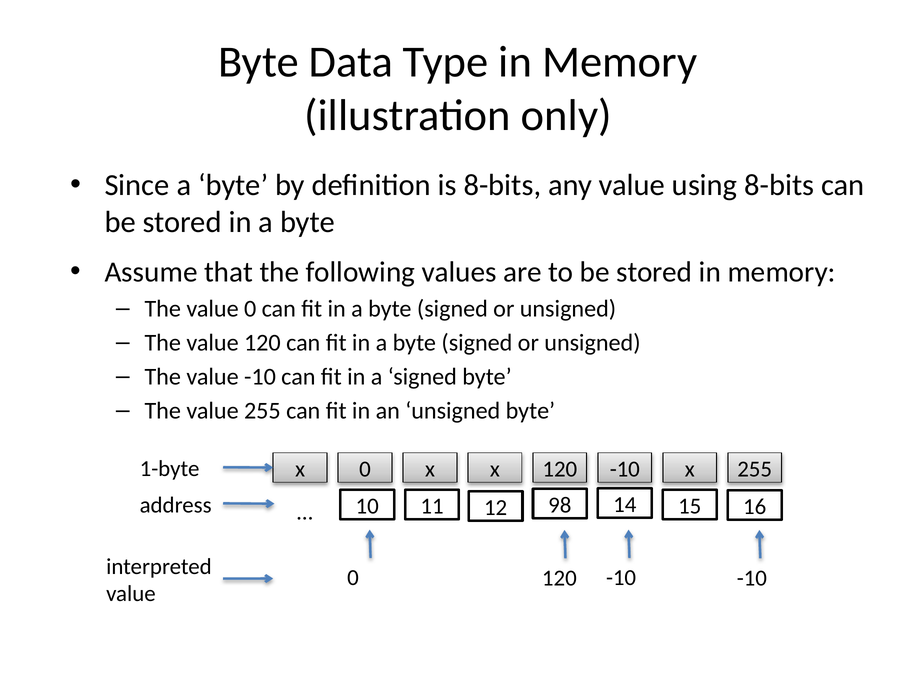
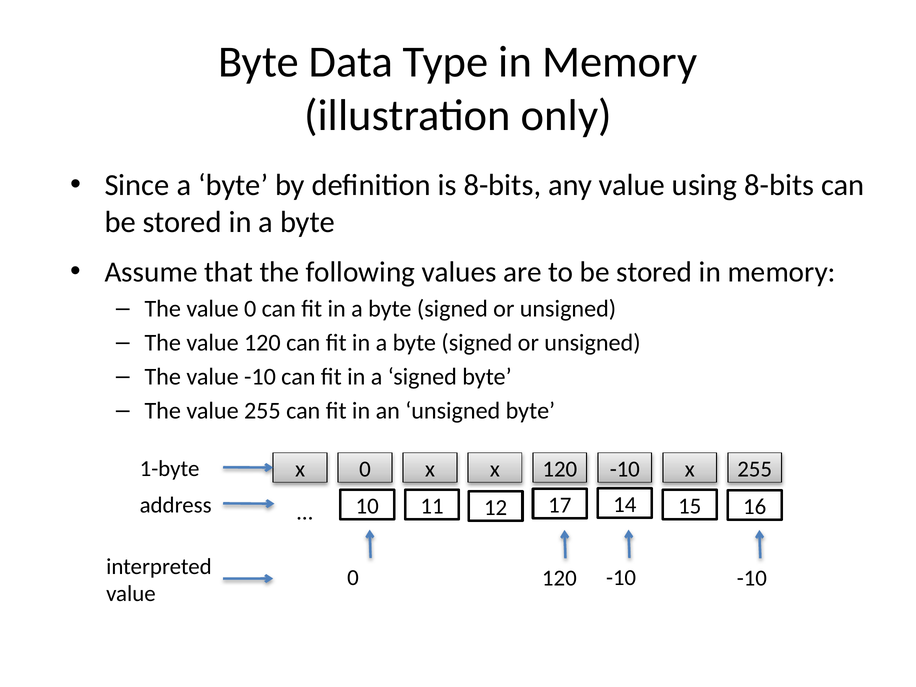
98: 98 -> 17 (560, 505)
